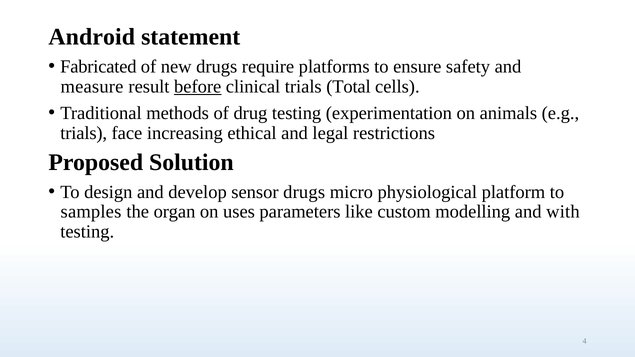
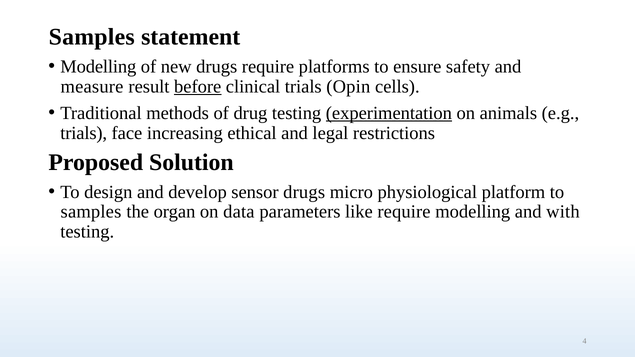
Android: Android -> Samples (92, 37)
Fabricated: Fabricated -> Modelling (98, 67)
Total: Total -> Opin (348, 87)
experimentation underline: none -> present (389, 113)
uses: uses -> data (239, 212)
like custom: custom -> require (404, 212)
